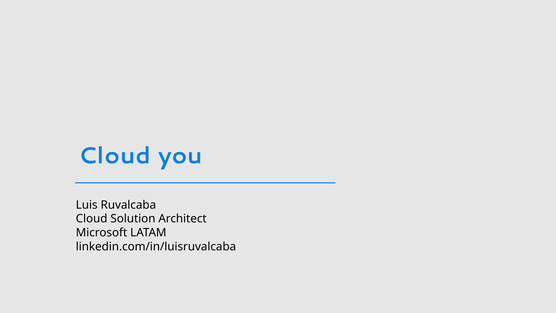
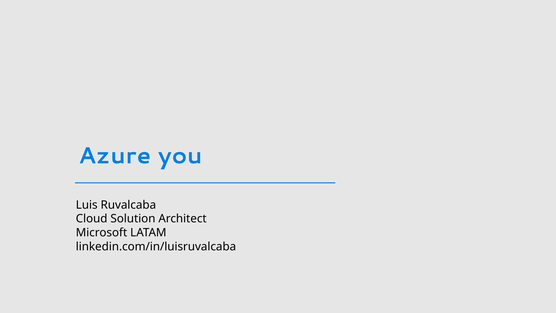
Cloud: Cloud -> Azure (115, 156)
